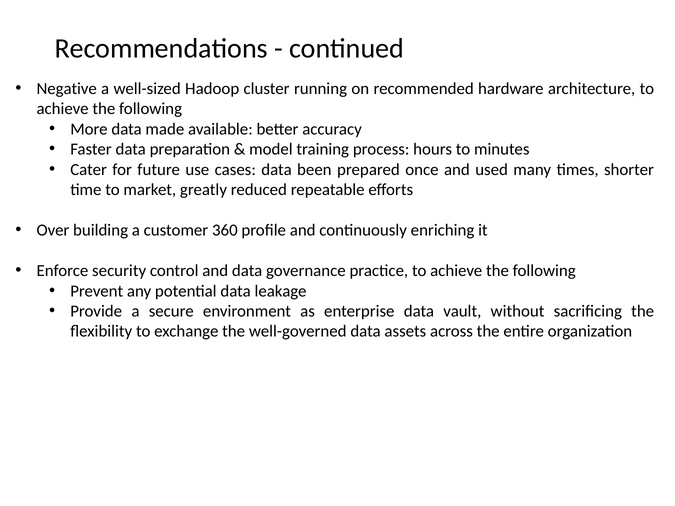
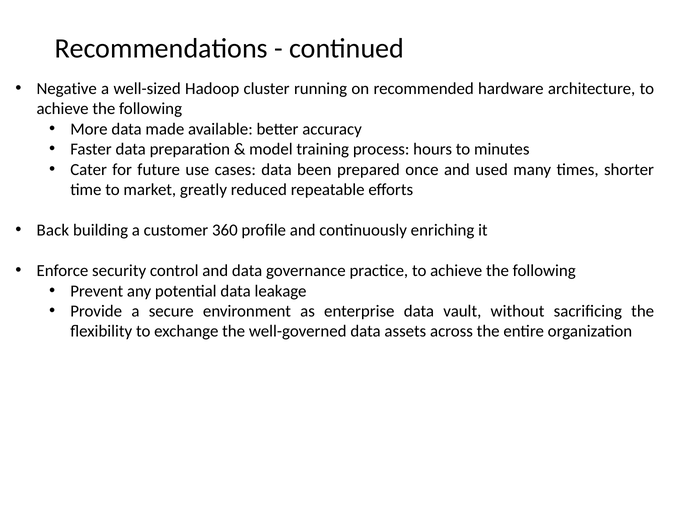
Over: Over -> Back (53, 230)
